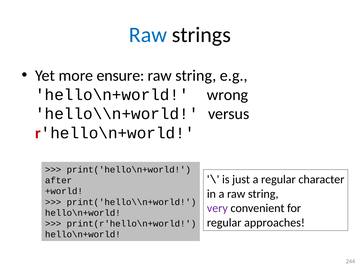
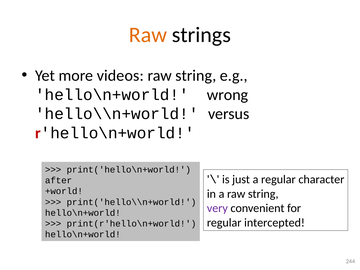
Raw colour: blue -> orange (148, 35)
ensure: ensure -> videos (120, 76)
approaches: approaches -> intercepted (274, 223)
